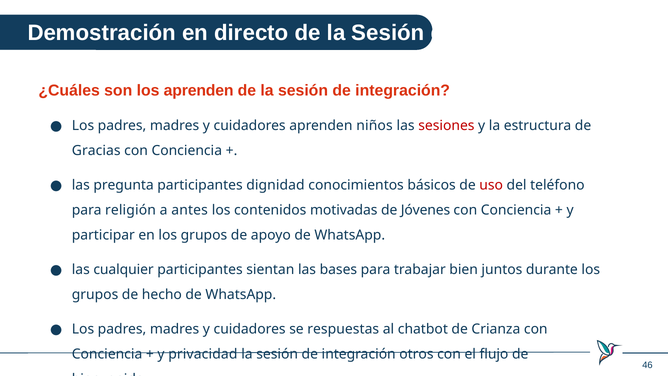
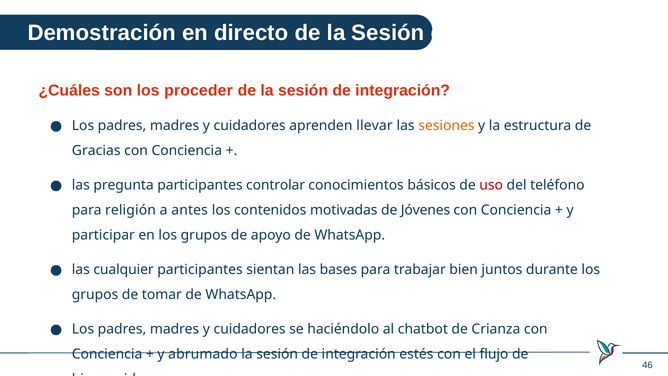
los aprenden: aprenden -> proceder (198, 90)
niños: niños -> llevar (375, 126)
sesiones colour: red -> orange (446, 126)
dignidad: dignidad -> controlar (276, 185)
hecho: hecho -> tomar (162, 295)
respuestas: respuestas -> haciéndolo (343, 329)
privacidad: privacidad -> abrumado (203, 354)
otros: otros -> estés (416, 354)
